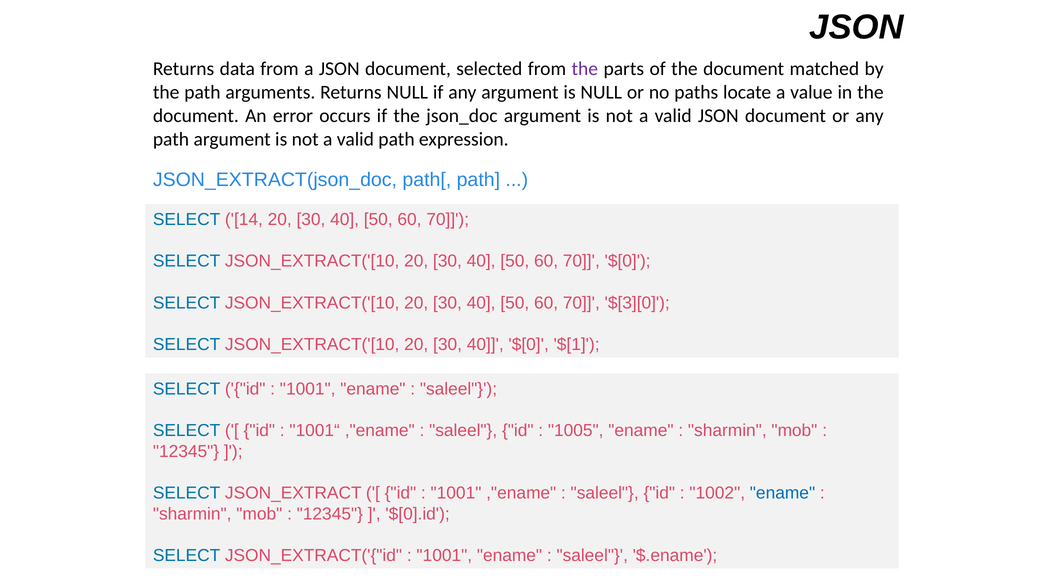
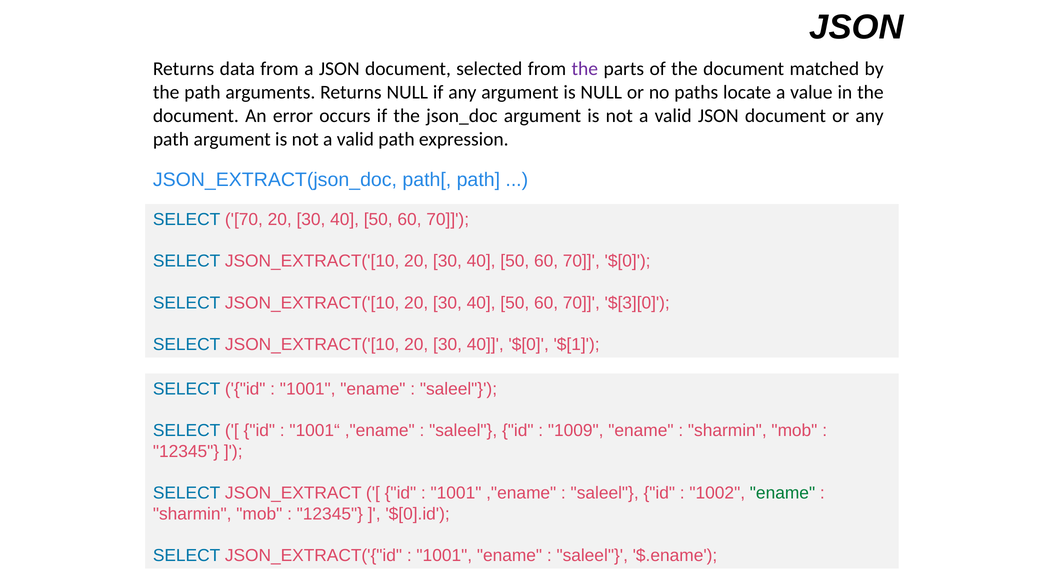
SELECT 14: 14 -> 70 (244, 220)
1005: 1005 -> 1009 (576, 431)
ename colour: blue -> green (783, 493)
